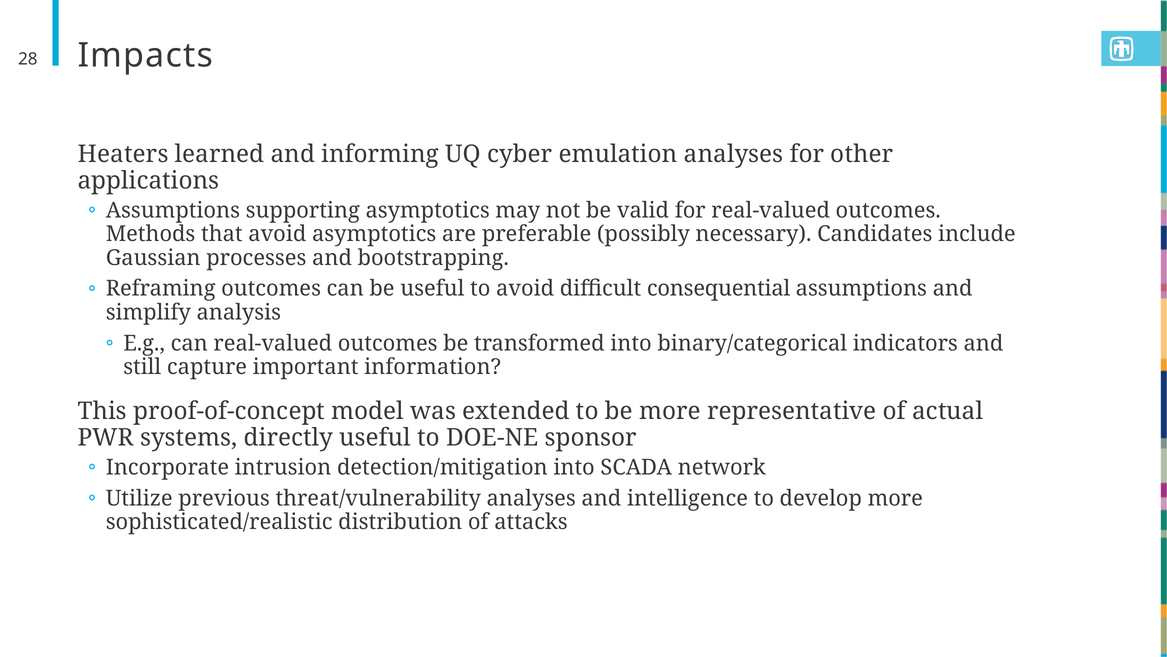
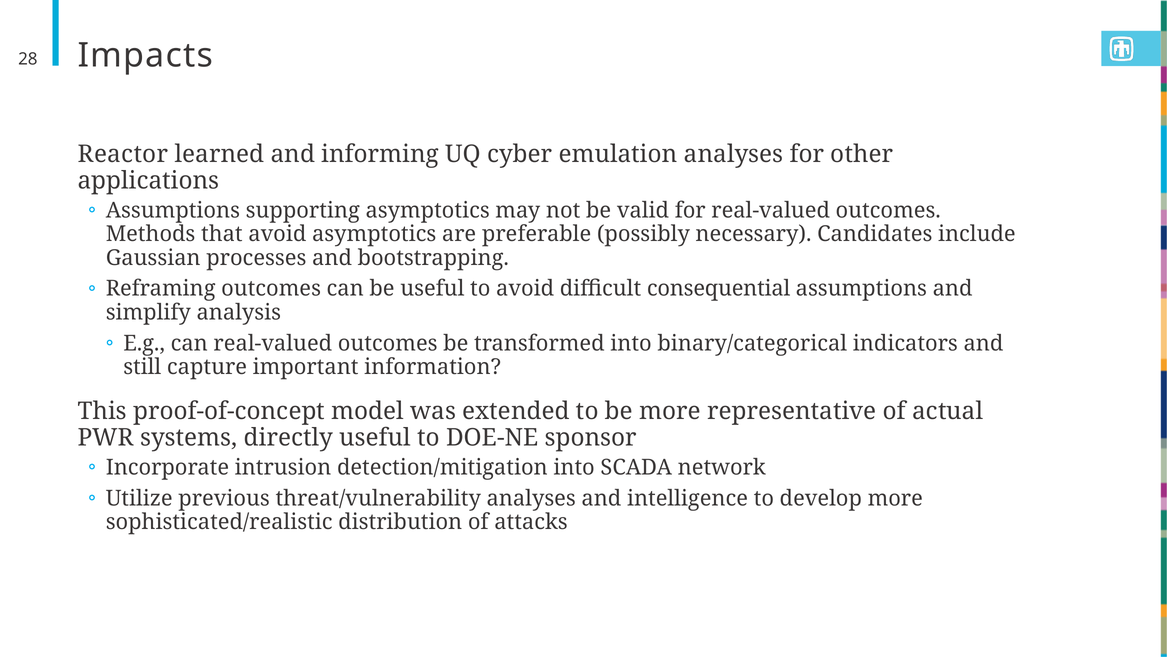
Heaters: Heaters -> Reactor (123, 154)
